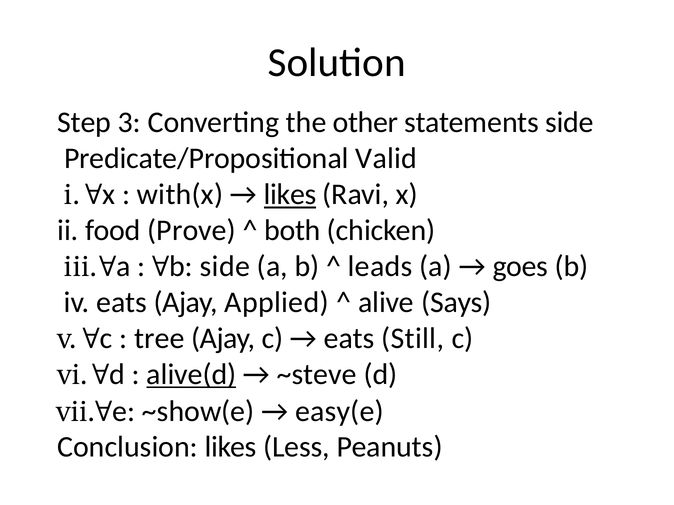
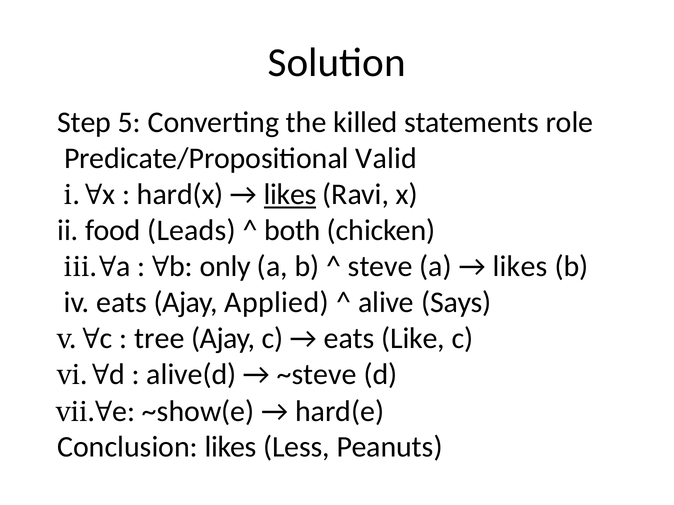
3: 3 -> 5 (129, 123)
other: other -> killed (365, 123)
statements side: side -> role (569, 123)
with(x: with(x -> hard(x (180, 195)
Prove: Prove -> Leads (192, 231)
b side: side -> only (225, 267)
leads: leads -> steve (380, 267)
goes: goes -> likes (520, 267)
Still: Still -> Like (413, 339)
alive(d underline: present -> none (191, 375)
easy(e: easy(e -> hard(e (340, 412)
